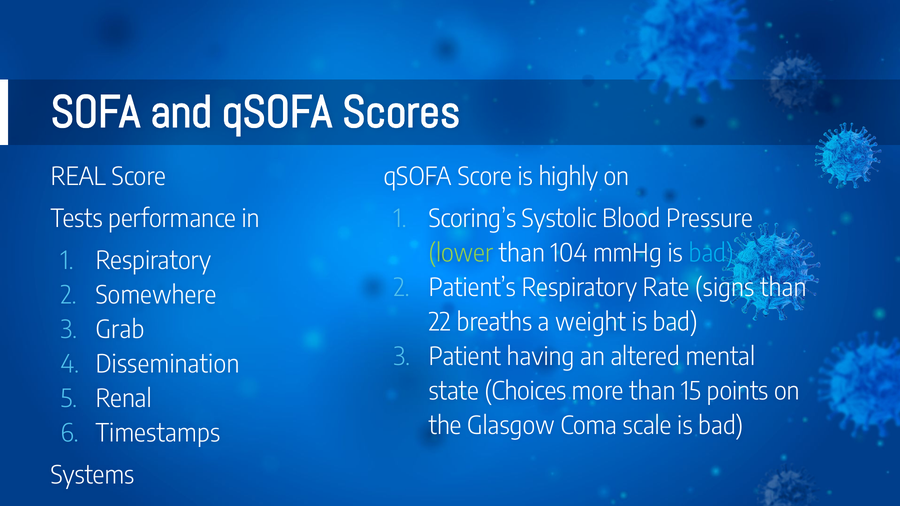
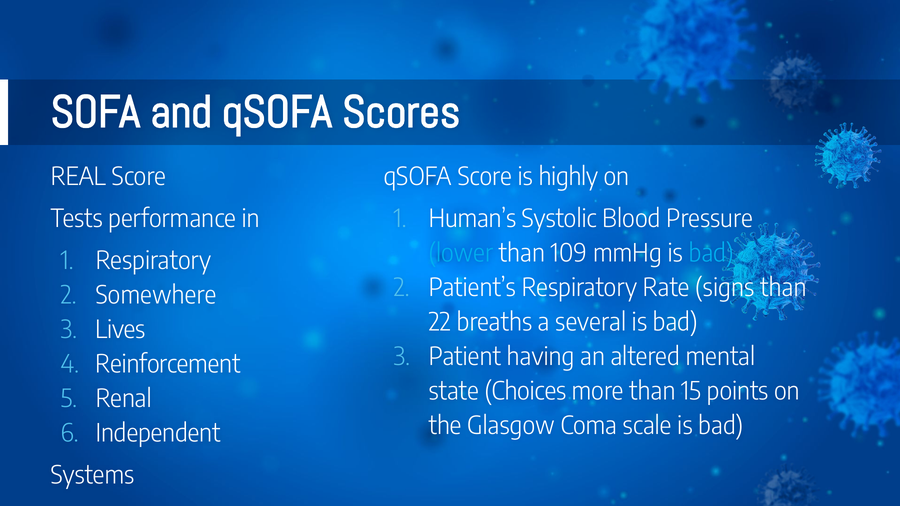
Scoring’s: Scoring’s -> Human’s (472, 219)
lower colour: light green -> light blue (461, 254)
104: 104 -> 109 (569, 254)
weight: weight -> several (591, 323)
Grab: Grab -> Lives (120, 330)
Dissemination: Dissemination -> Reinforcement (168, 365)
Timestamps: Timestamps -> Independent (158, 434)
